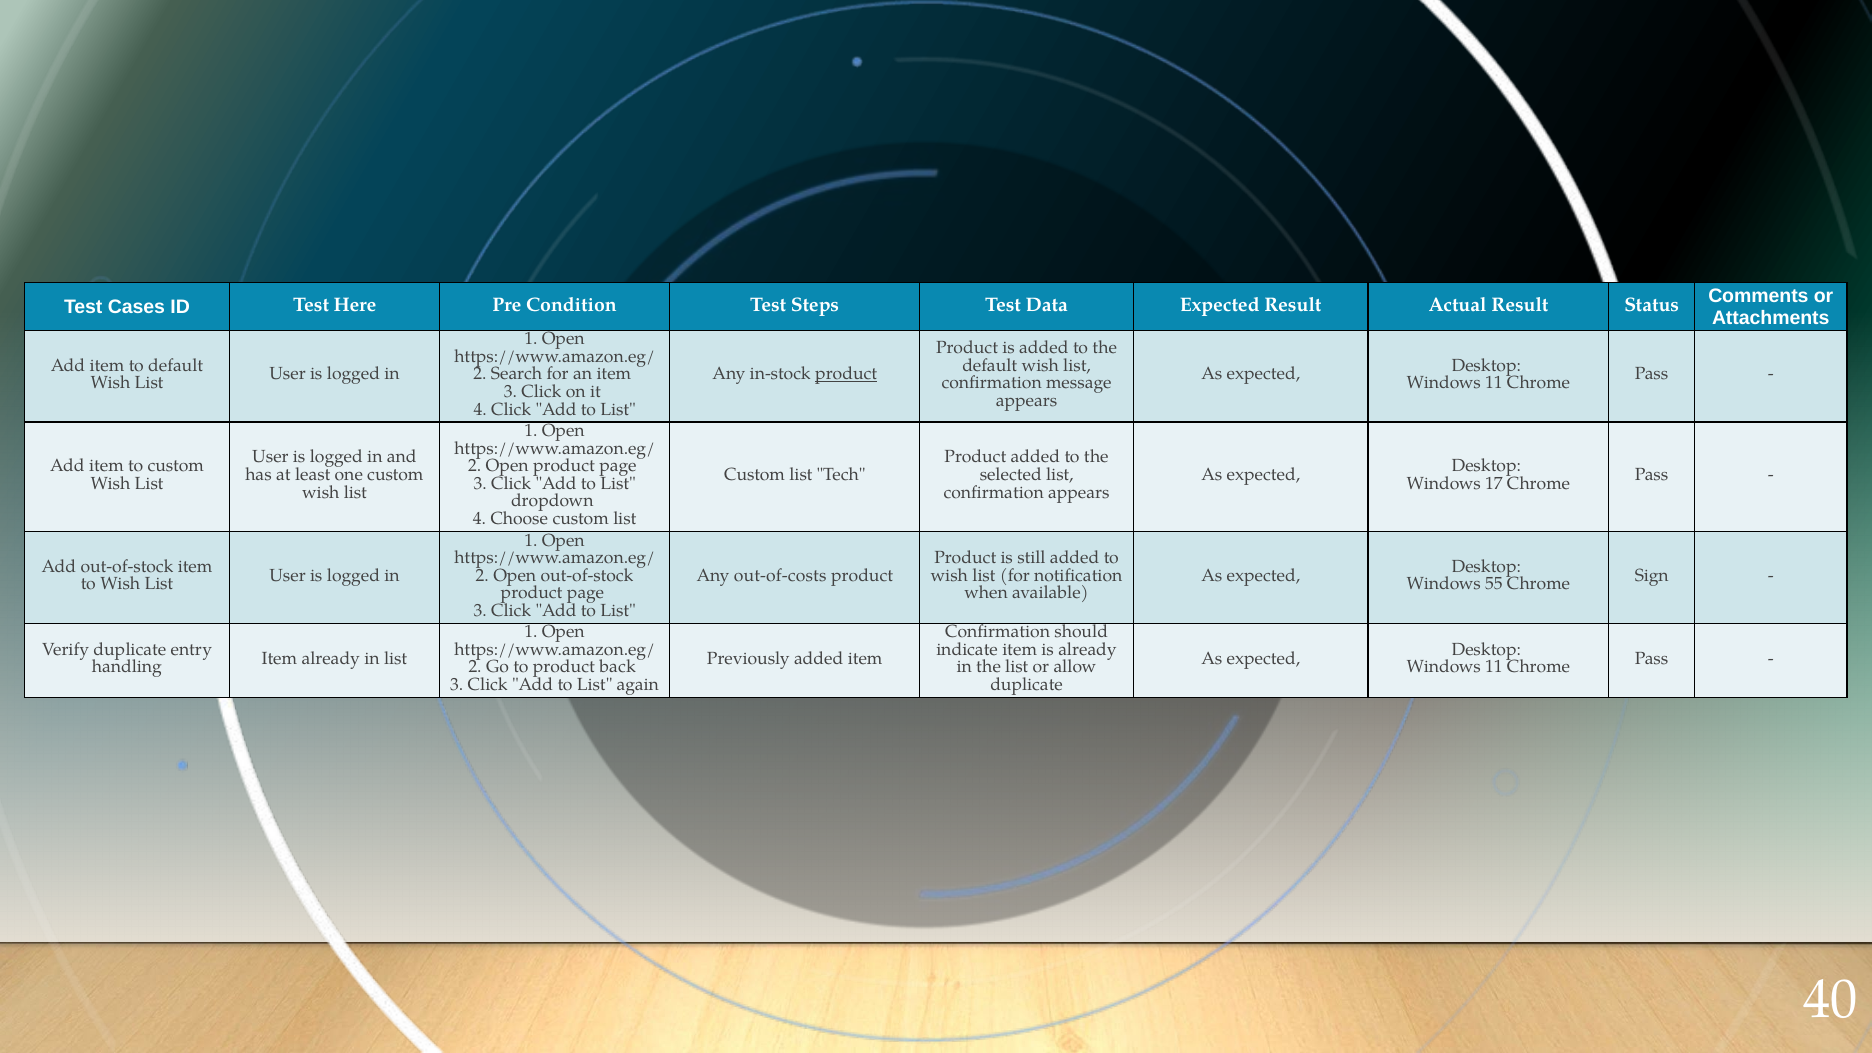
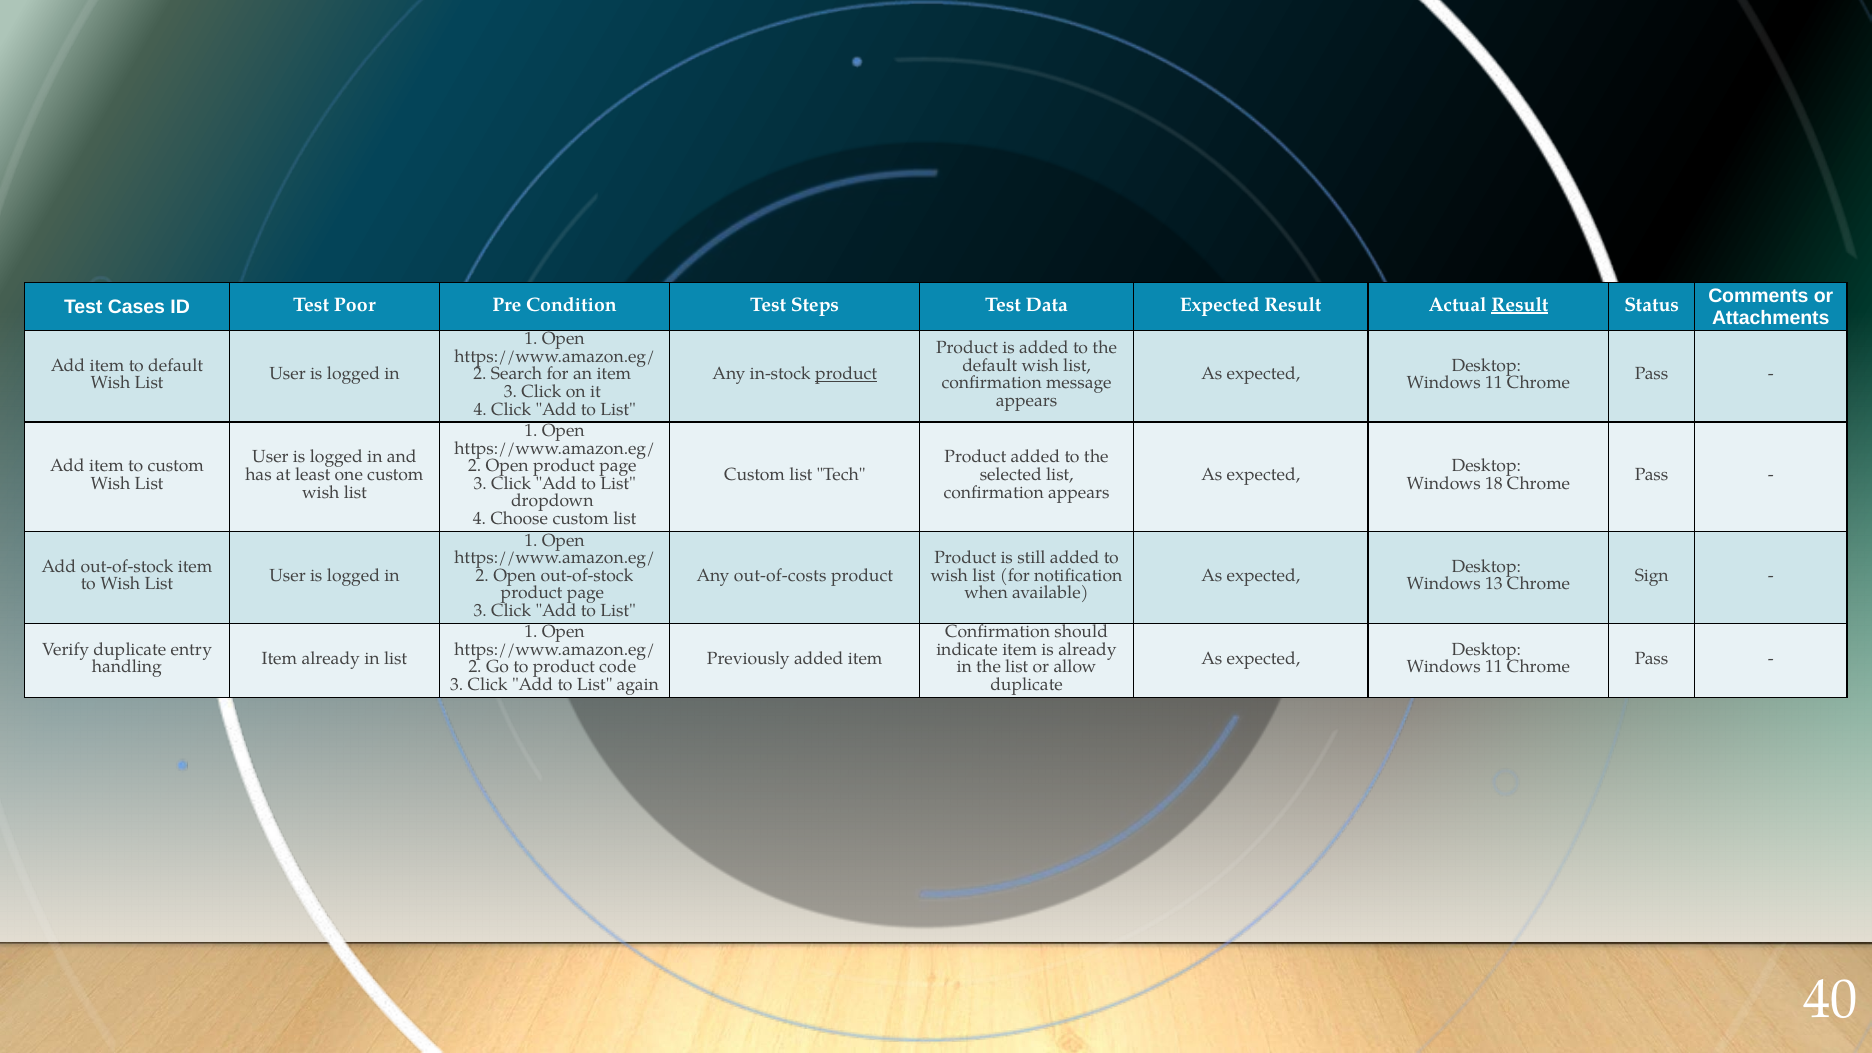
Here: Here -> Poor (355, 305)
Result underline: none -> present (1520, 305)
17: 17 -> 18 (1494, 484)
55: 55 -> 13 (1494, 584)
back: back -> code (618, 667)
